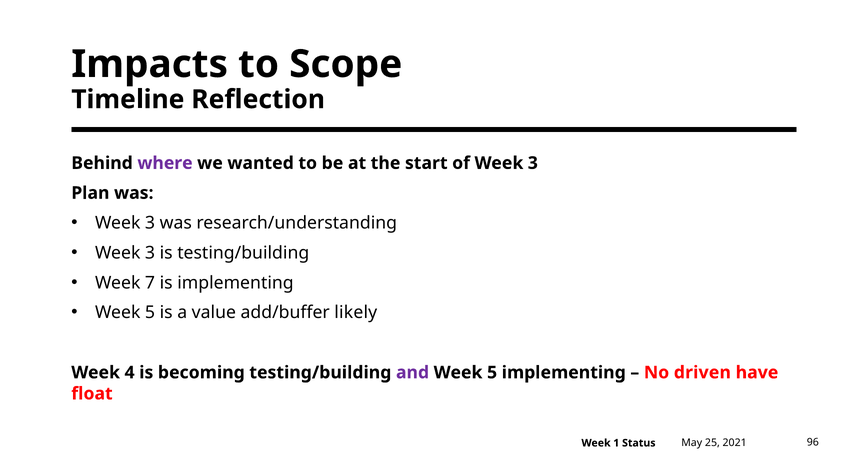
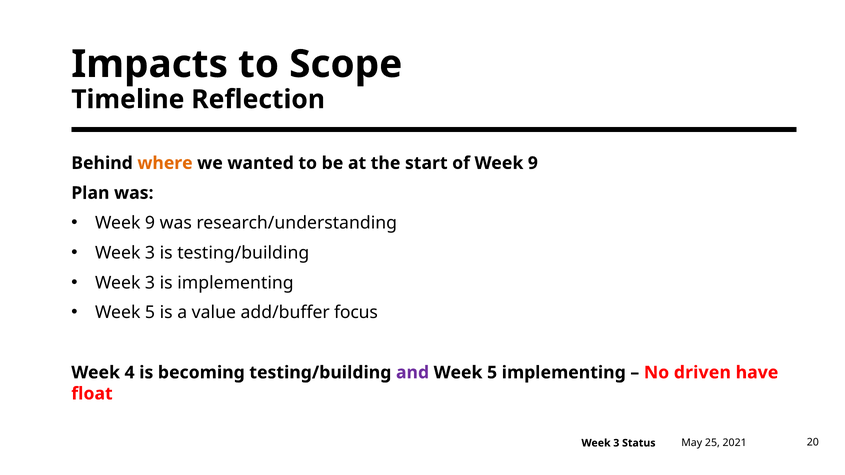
where colour: purple -> orange (165, 163)
of Week 3: 3 -> 9 (533, 163)
3: 3 -> 9 (150, 223)
7: 7 -> 3 (150, 283)
likely: likely -> focus (356, 313)
1: 1 -> 3 (616, 443)
96: 96 -> 20 (813, 442)
